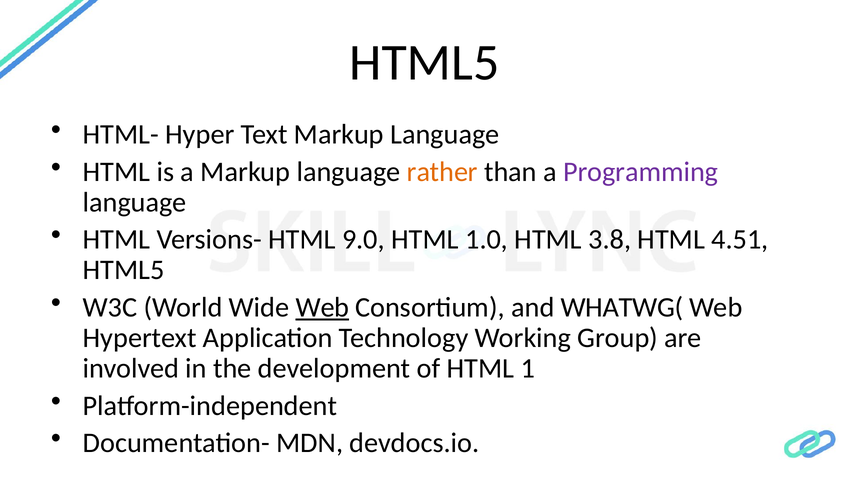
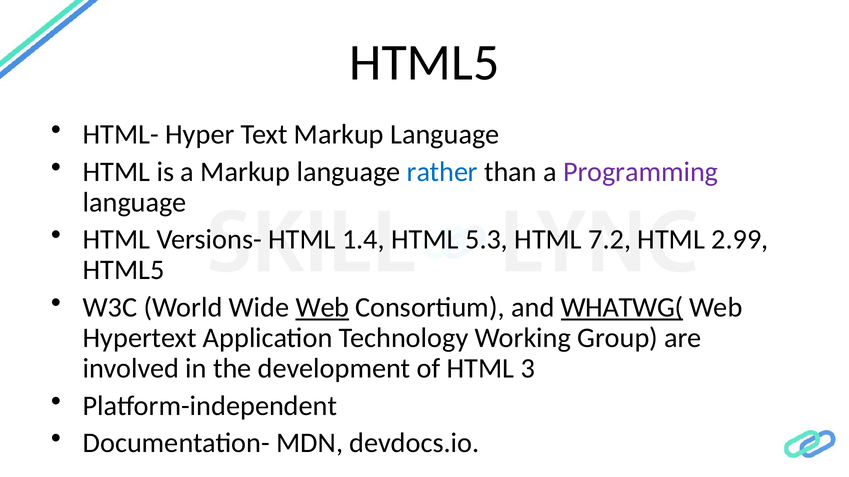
rather colour: orange -> blue (442, 172)
9.0: 9.0 -> 1.4 (363, 240)
1.0: 1.0 -> 5.3 (487, 240)
3.8: 3.8 -> 7.2 (610, 240)
4.51: 4.51 -> 2.99 (740, 240)
WHATWG( underline: none -> present (622, 308)
1: 1 -> 3 (528, 369)
